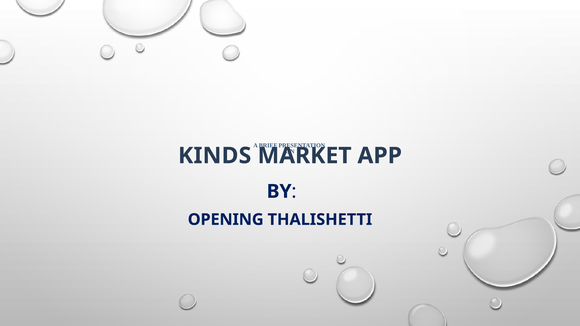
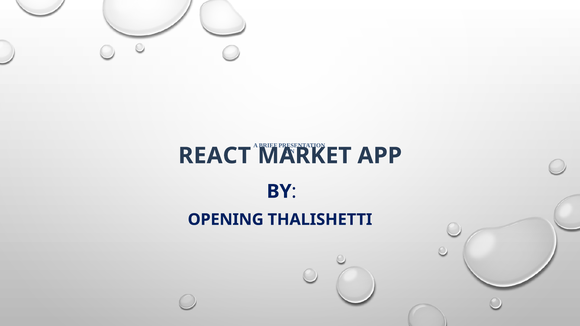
KINDS: KINDS -> REACT (215, 156)
